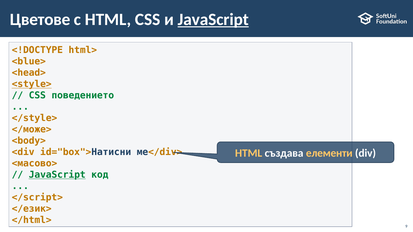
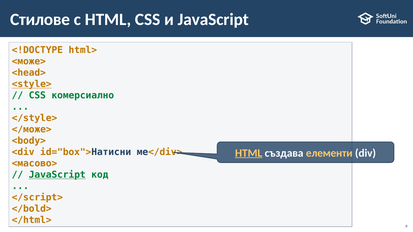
Цветове: Цветове -> Стилове (40, 20)
JavaScript underline: present -> none (213, 20)
<blue>: <blue> -> <може> (29, 61)
поведението: поведението -> комерсиално (83, 96)
HTML underline: none -> present (249, 153)
</език>: </език> -> </bold> (32, 209)
